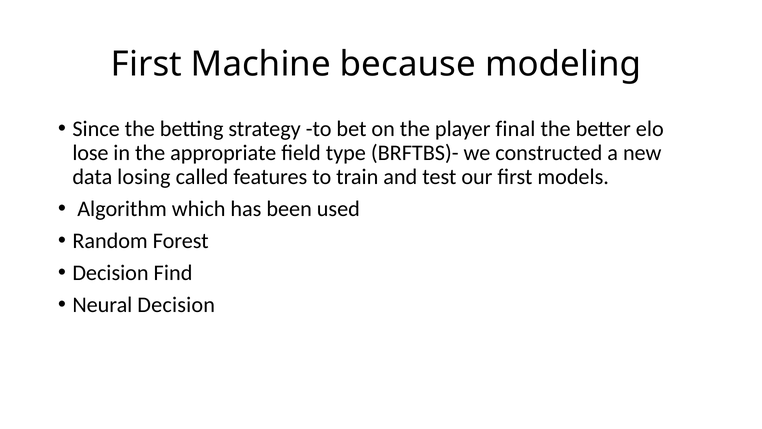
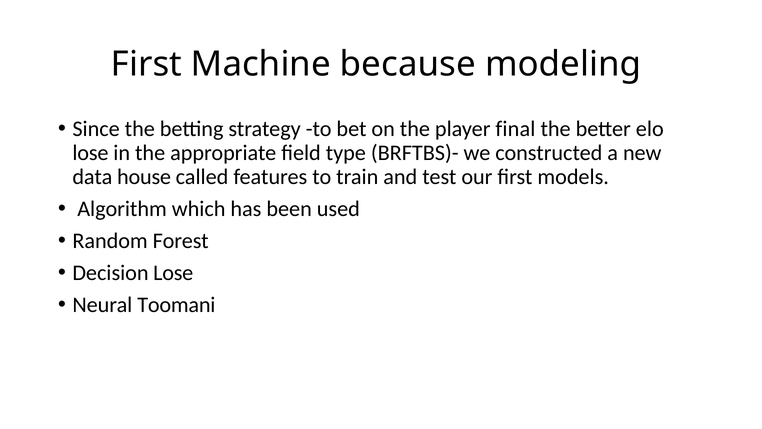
losing: losing -> house (144, 177)
Decision Find: Find -> Lose (173, 273)
Neural Decision: Decision -> Toomani (176, 305)
